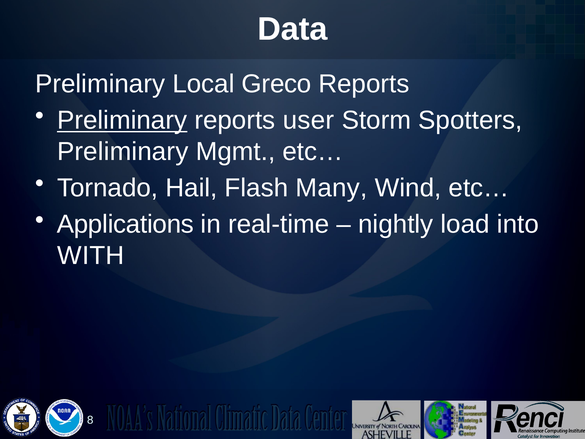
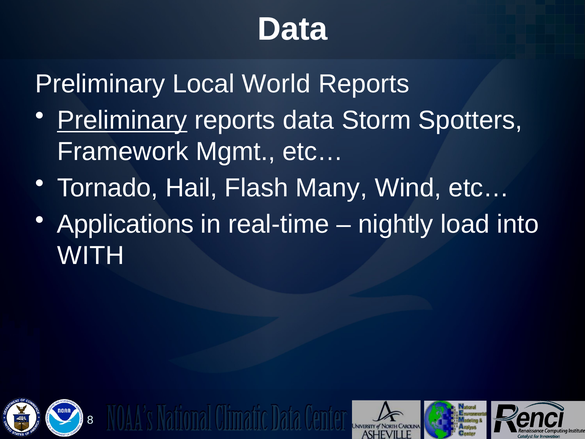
Greco: Greco -> World (276, 84)
reports user: user -> data (308, 120)
Preliminary: Preliminary -> Framework (123, 151)
